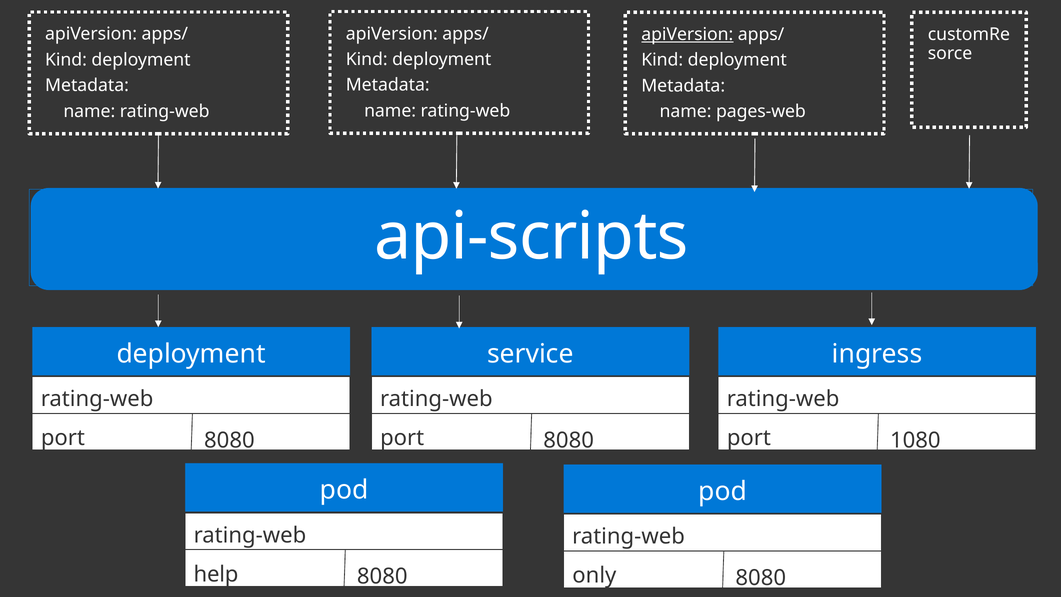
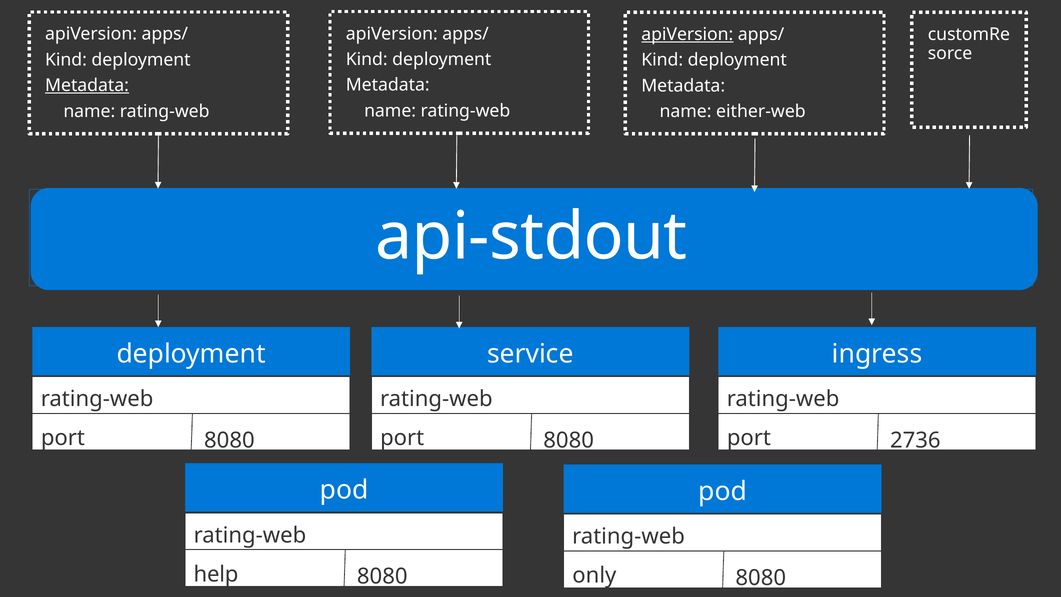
Metadata underline: none -> present (87, 86)
pages-web: pages-web -> either-web (761, 111)
api-scripts: api-scripts -> api-stdout (531, 237)
1080: 1080 -> 2736 (915, 440)
